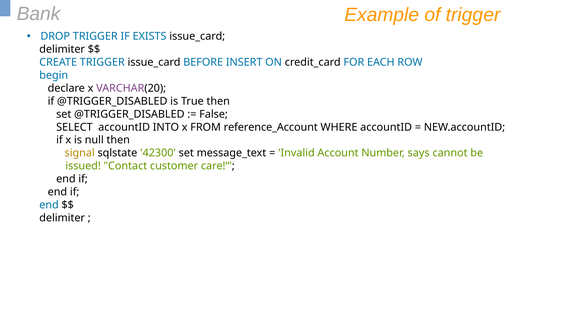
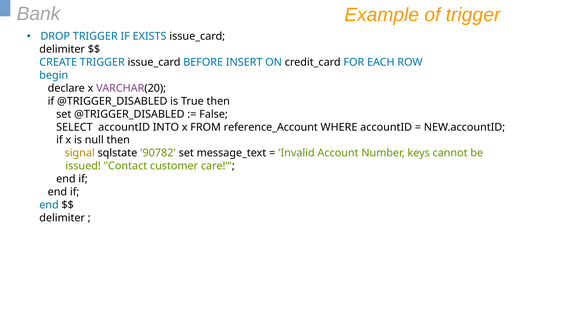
42300: 42300 -> 90782 (158, 153)
says: says -> keys (419, 153)
